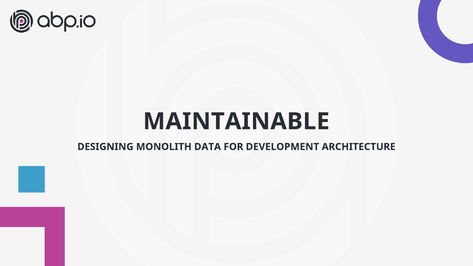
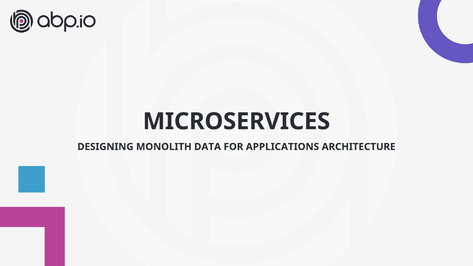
MAINTAINABLE: MAINTAINABLE -> MICROSERVICES (236, 121)
DEVELOPMENT: DEVELOPMENT -> APPLICATIONS (282, 147)
